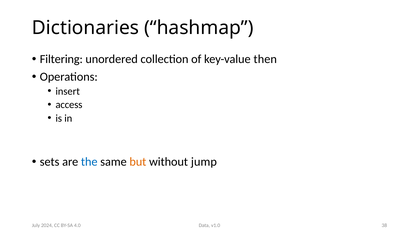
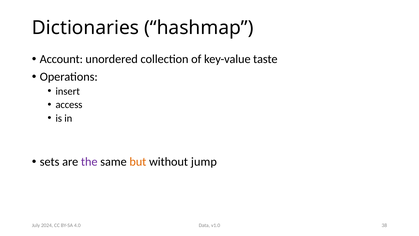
Filtering: Filtering -> Account (61, 59)
then: then -> taste (265, 59)
the colour: blue -> purple (89, 162)
